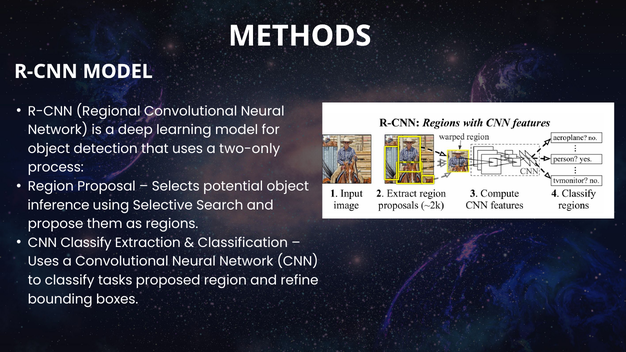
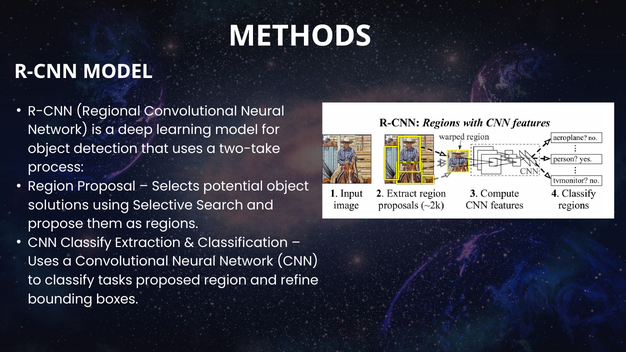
two-only: two-only -> two-take (250, 149)
inference: inference -> solutions (58, 205)
